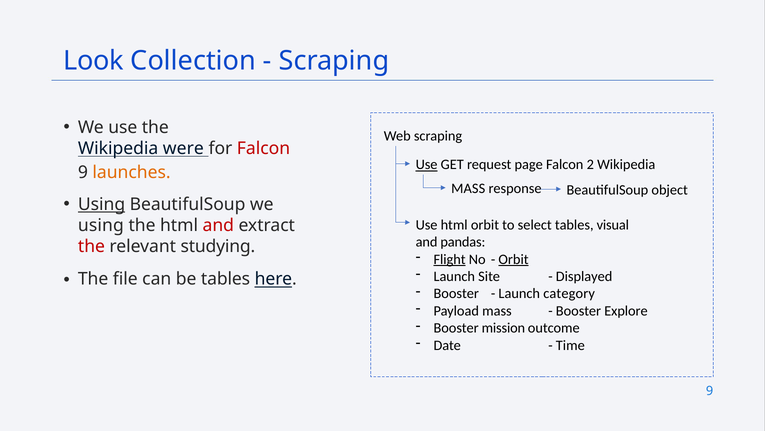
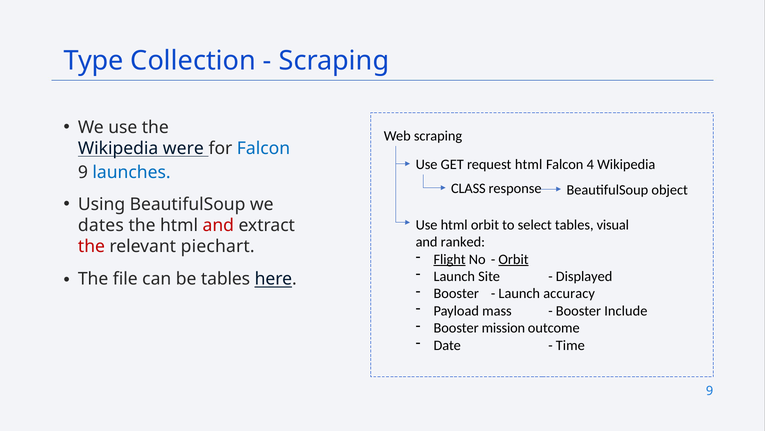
Look: Look -> Type (94, 61)
Falcon colour: red -> blue (263, 148)
Use underline: present -> none (427, 164)
request page: page -> html (529, 164)
2: 2 -> 4 (590, 164)
launches colour: orange -> blue (132, 172)
MASS: MASS -> CLASS (468, 188)
Using underline: present -> none (102, 204)
using: using -> dates (101, 225)
pandas: pandas -> ranked (463, 242)
studying: studying -> piechart (218, 246)
category: category -> accuracy (569, 293)
Explore: Explore -> Include (626, 310)
